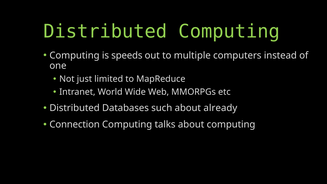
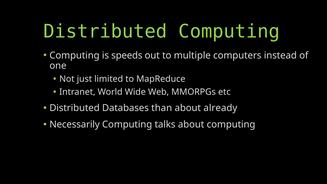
such: such -> than (162, 108)
Connection: Connection -> Necessarily (75, 124)
